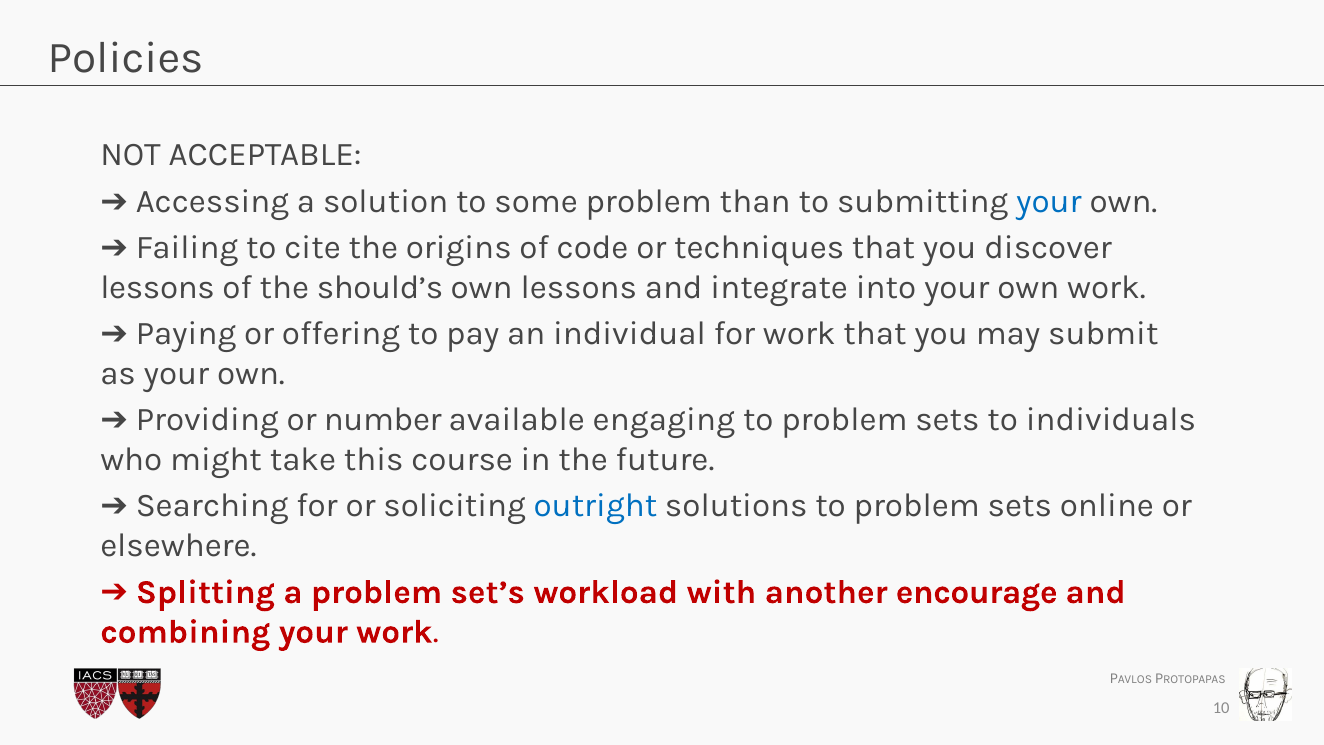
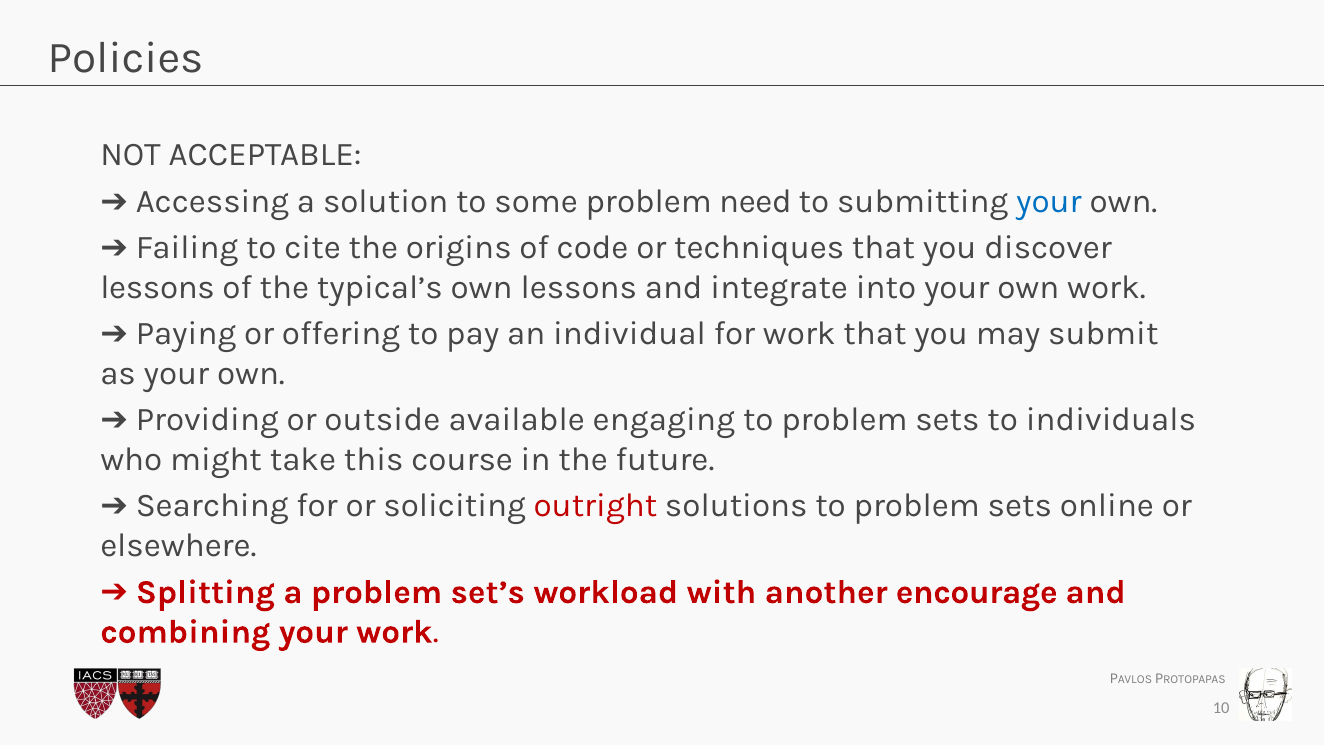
than: than -> need (755, 201)
should’s: should’s -> typical’s (380, 287)
number: number -> outside (382, 420)
outright colour: blue -> red (595, 506)
